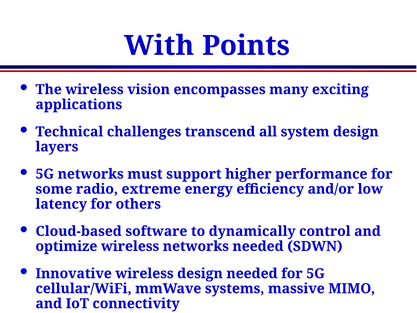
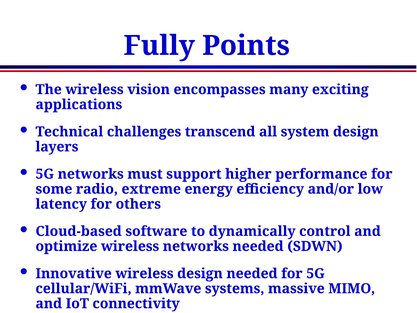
With: With -> Fully (159, 46)
